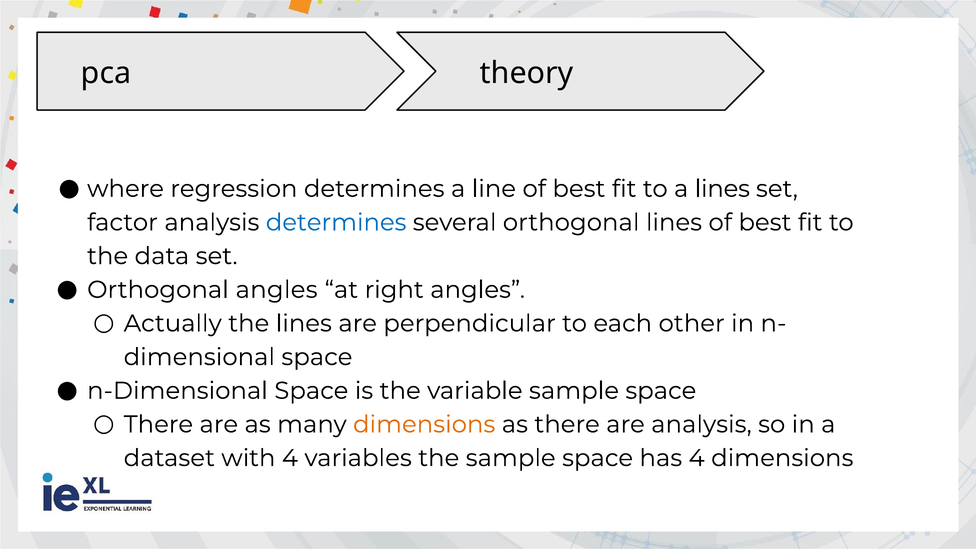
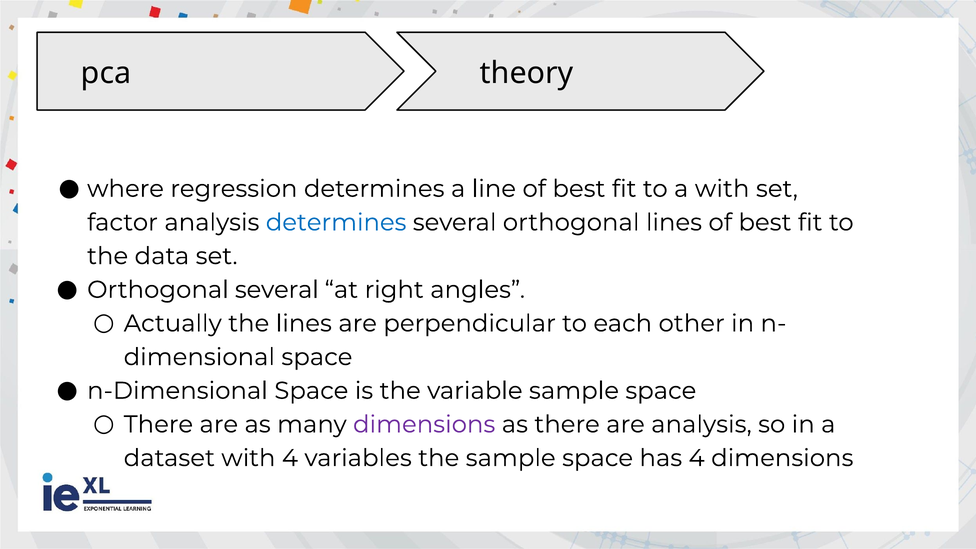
a lines: lines -> with (722, 189)
Orthogonal angles: angles -> several (277, 290)
dimensions colour: orange -> purple (424, 424)
